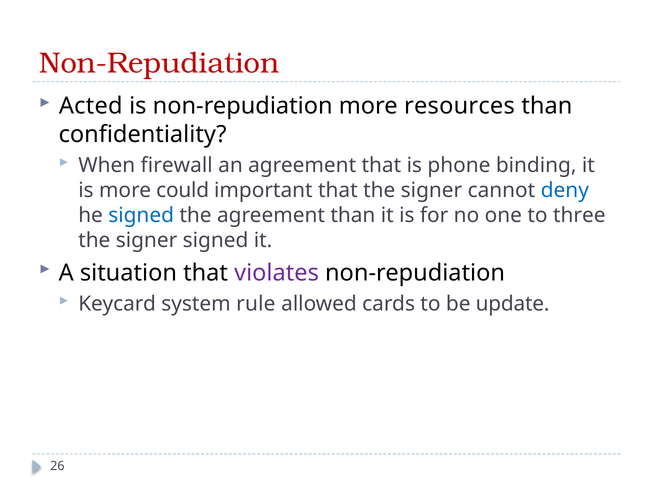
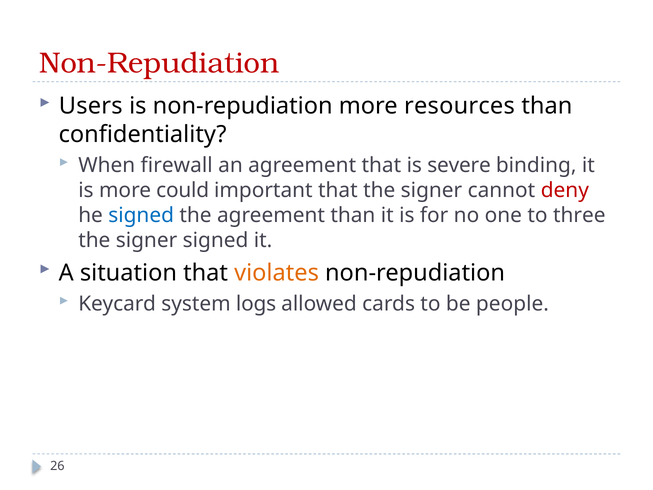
Acted: Acted -> Users (91, 106)
phone: phone -> severe (459, 165)
deny colour: blue -> red (565, 190)
violates colour: purple -> orange (277, 273)
rule: rule -> logs (256, 304)
update: update -> people (512, 304)
